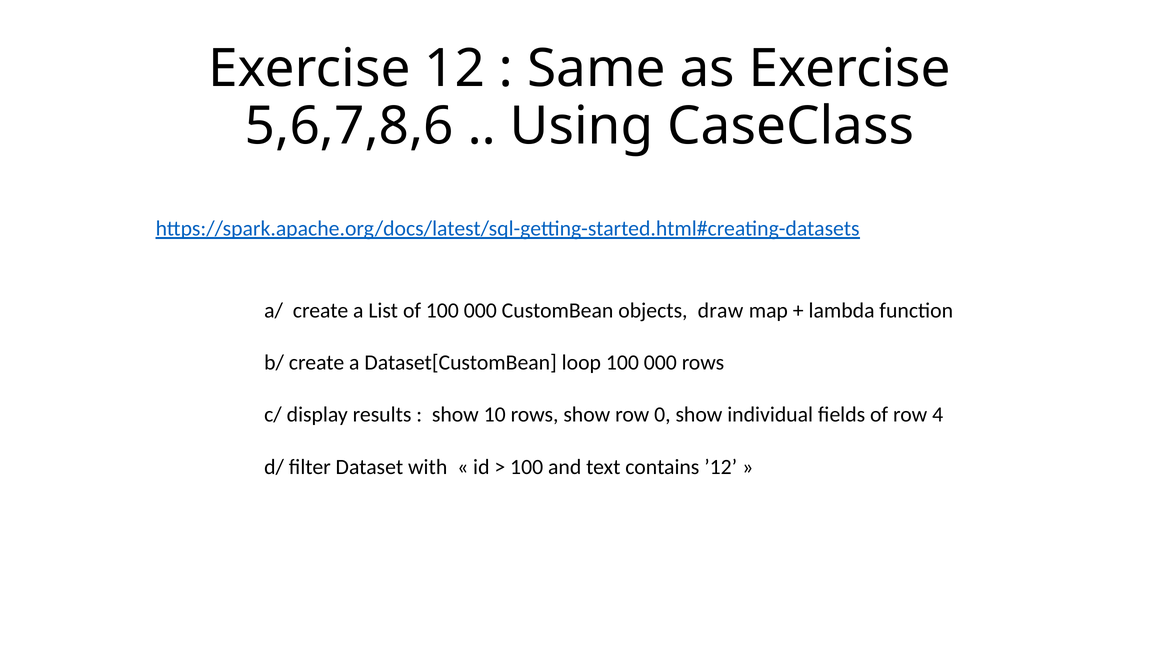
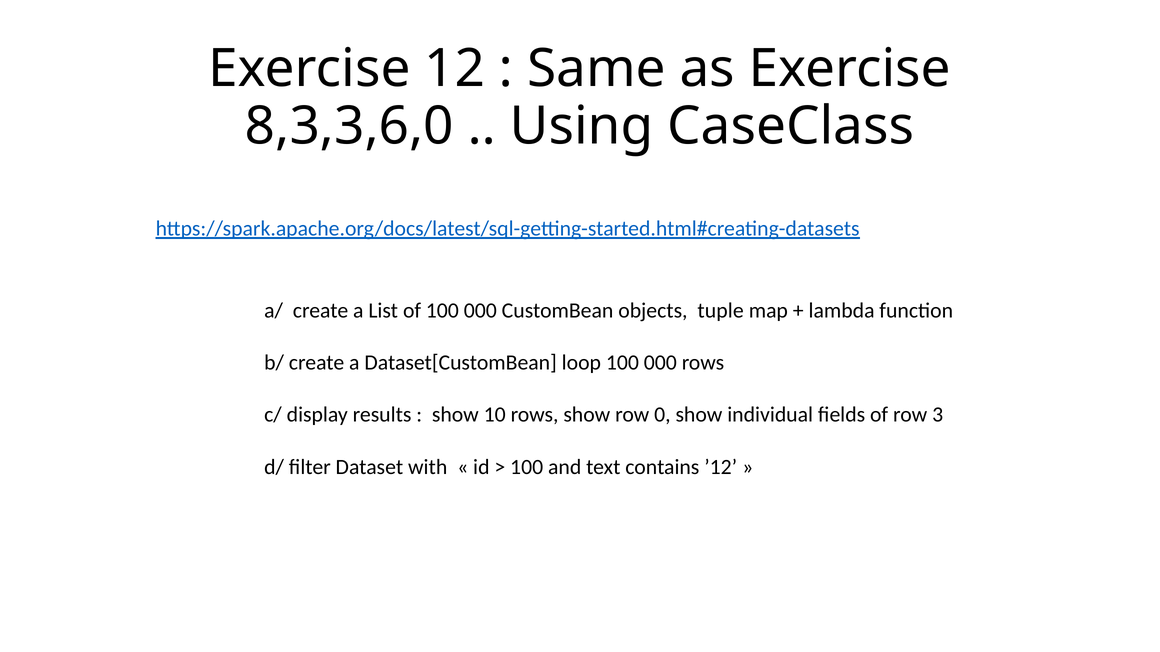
5,6,7,8,6: 5,6,7,8,6 -> 8,3,3,6,0 (349, 126)
draw: draw -> tuple (721, 311)
4: 4 -> 3 (938, 415)
